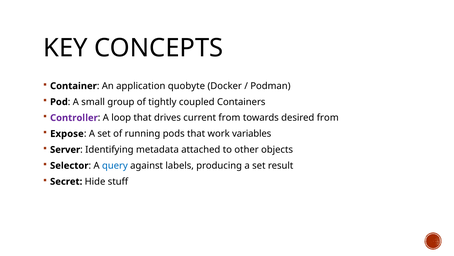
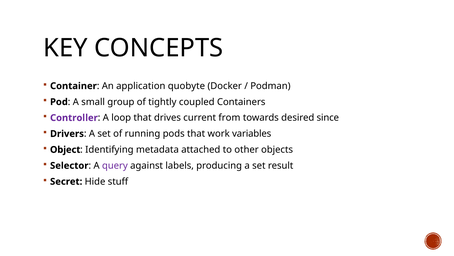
desired from: from -> since (328, 118)
Expose: Expose -> Drivers (67, 133)
Server: Server -> Object (65, 149)
query colour: blue -> purple (115, 165)
